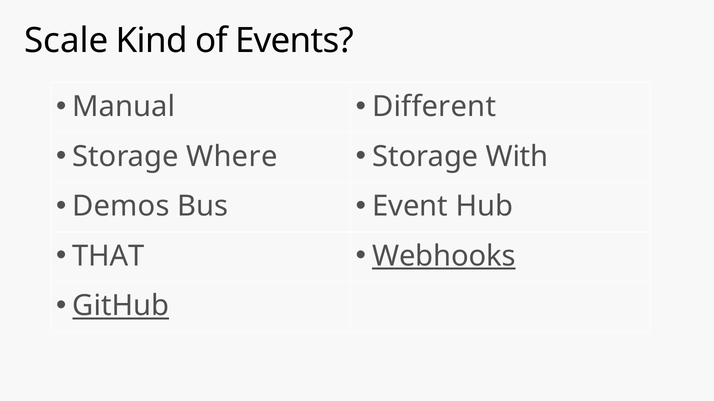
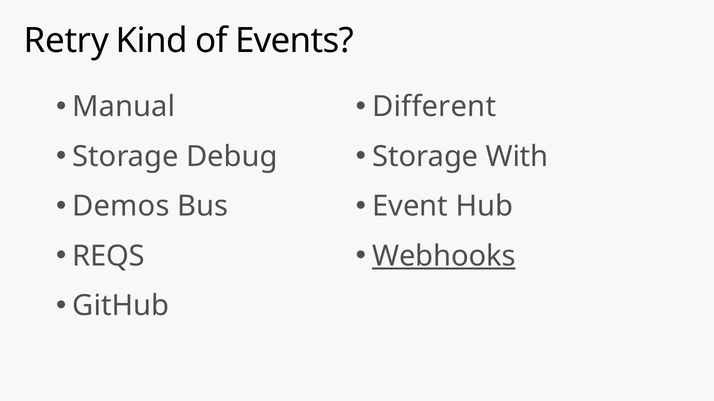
Scale: Scale -> Retry (66, 41)
Where: Where -> Debug (232, 157)
THAT: THAT -> REQS (109, 256)
GitHub underline: present -> none (121, 306)
